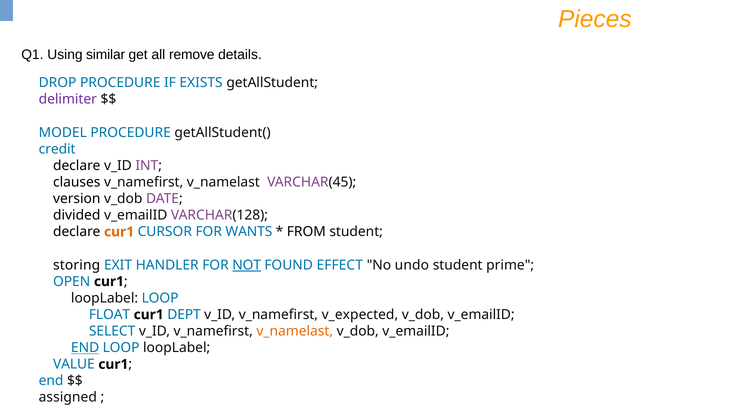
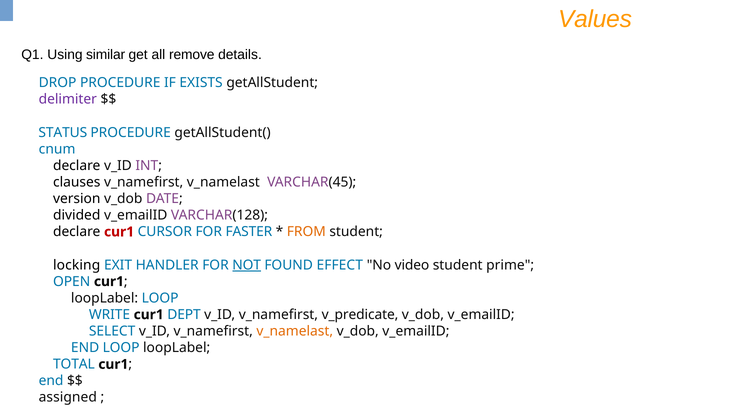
Pieces: Pieces -> Values (595, 19)
MODEL: MODEL -> STATUS (63, 132)
credit: credit -> cnum (57, 149)
cur1 colour: orange -> red (119, 232)
WANTS: WANTS -> FASTER (249, 232)
FROM colour: black -> orange (306, 232)
storing: storing -> locking (77, 265)
undo: undo -> video (412, 265)
FLOAT: FLOAT -> WRITE (110, 315)
v_expected: v_expected -> v_predicate (360, 315)
END underline: present -> none (85, 348)
VALUE: VALUE -> TOTAL (74, 364)
